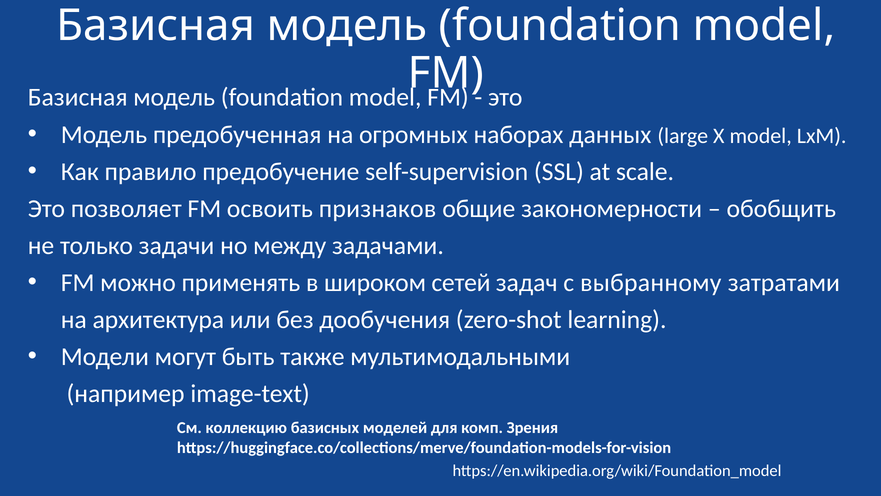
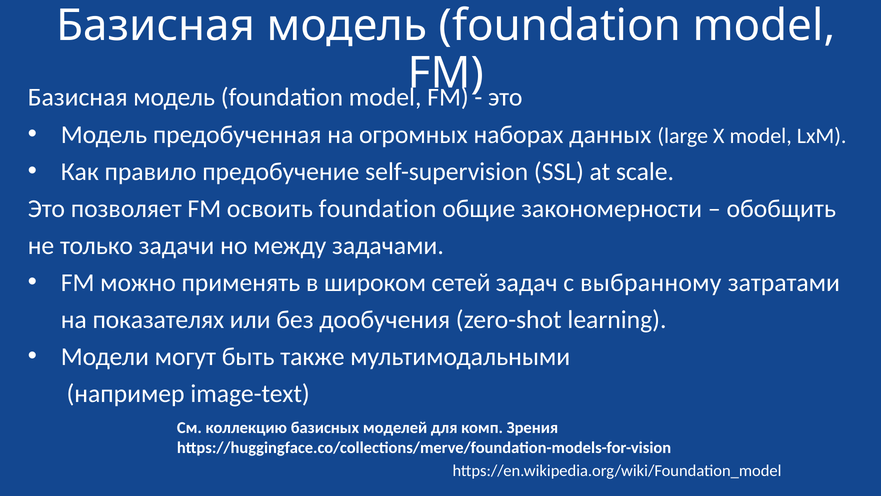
освоить признаков: признаков -> foundation (378, 208)
архитектура: архитектура -> показателях (158, 320)
